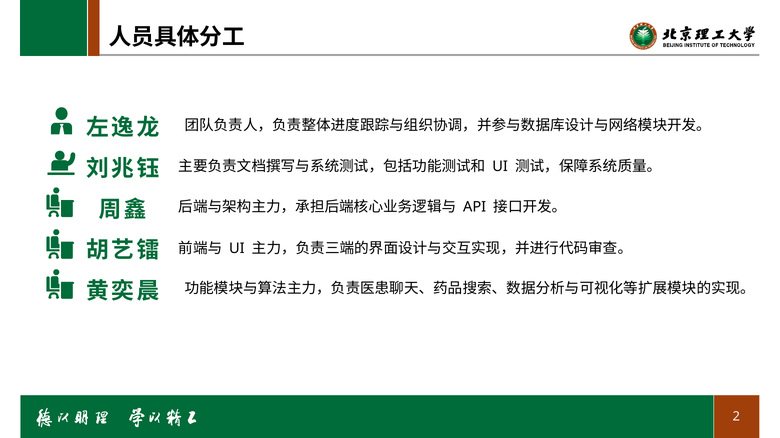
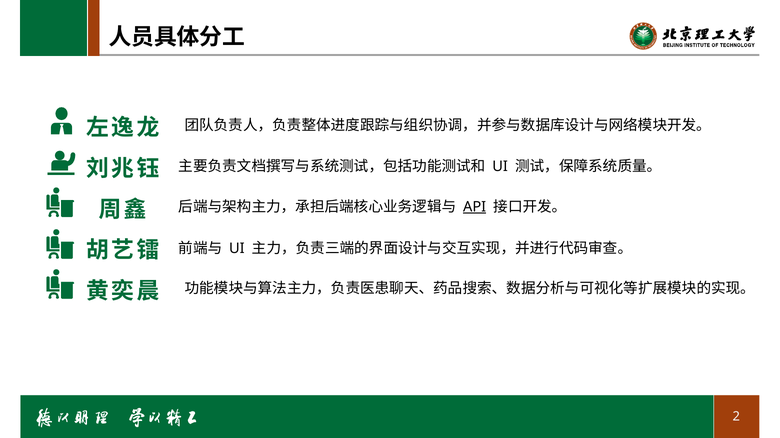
API underline: none -> present (475, 207)
